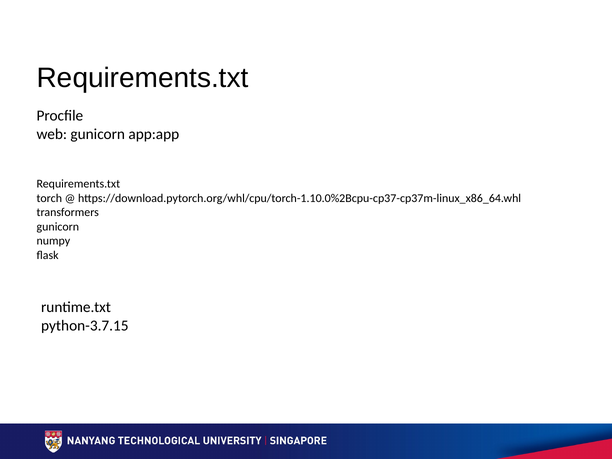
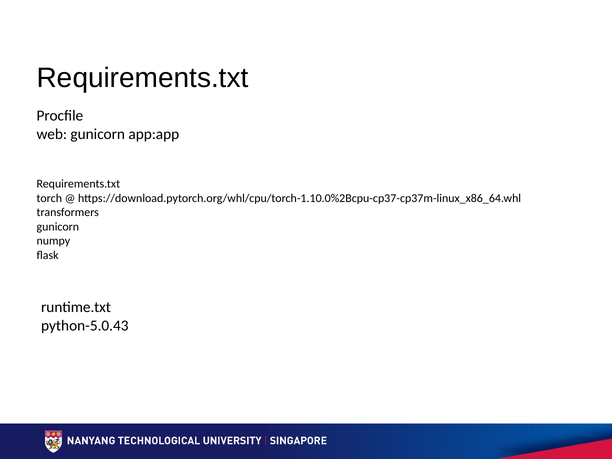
python-3.7.15: python-3.7.15 -> python-5.0.43 (85, 326)
